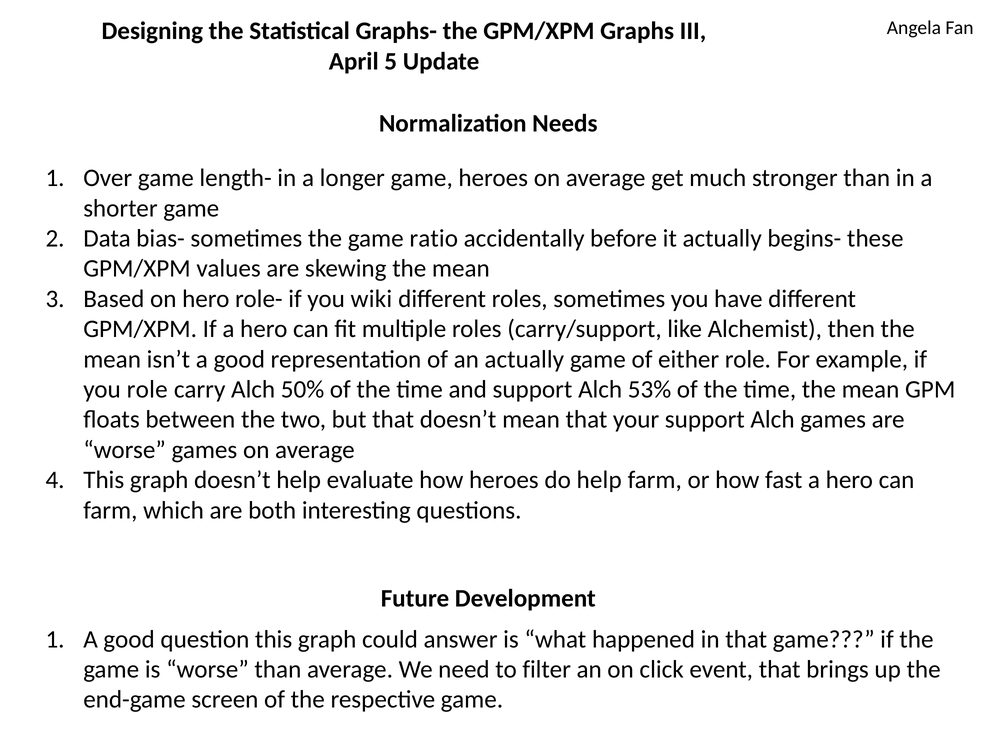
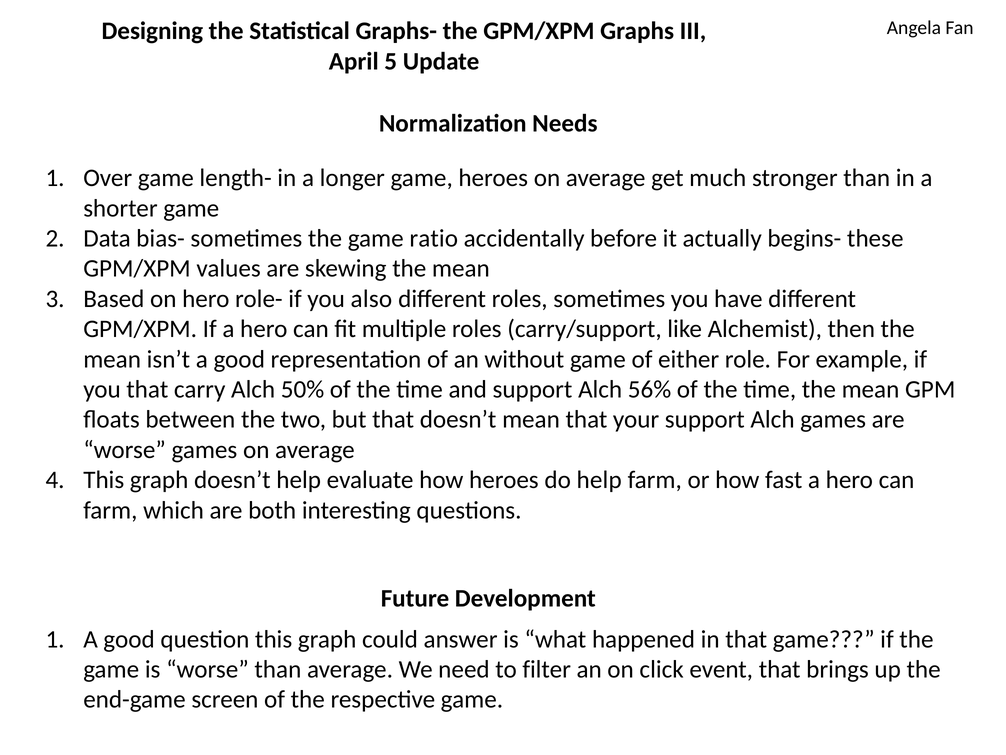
wiki: wiki -> also (371, 299)
an actually: actually -> without (524, 359)
you role: role -> that (147, 389)
53%: 53% -> 56% (650, 389)
